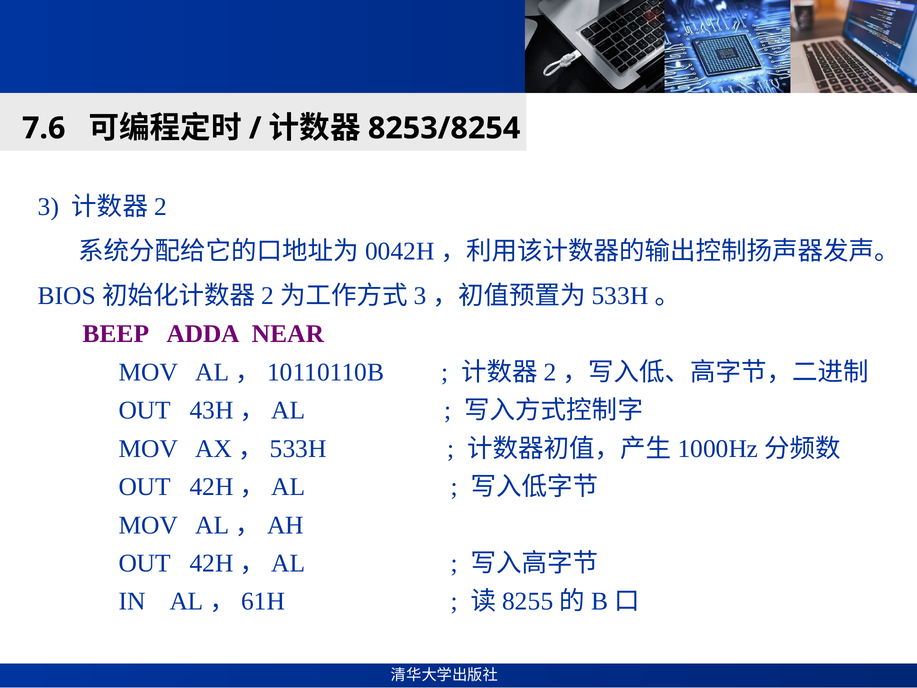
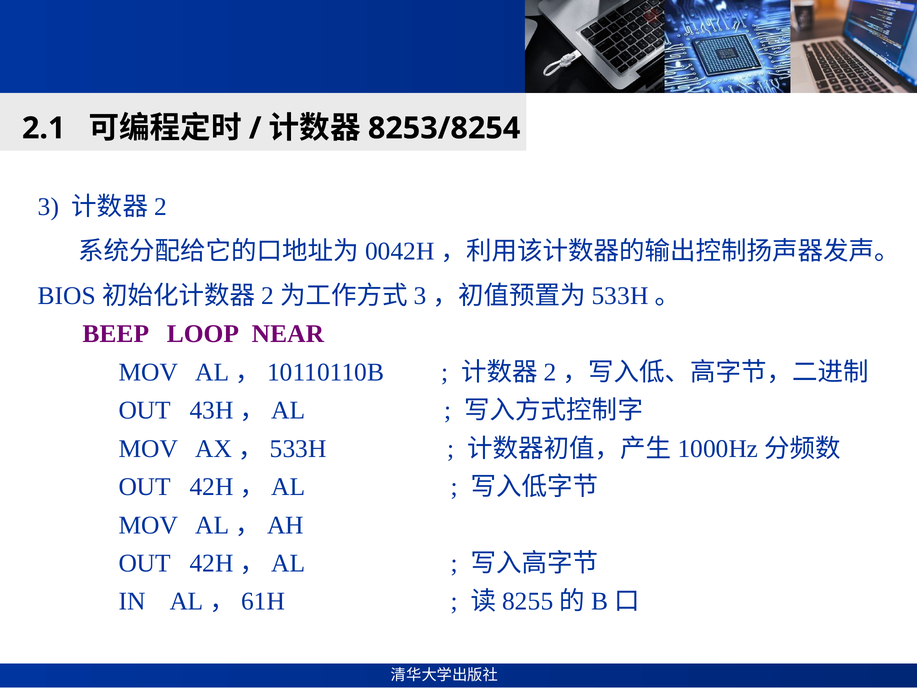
7.6: 7.6 -> 2.1 (44, 128)
ADDA: ADDA -> LOOP (203, 334)
